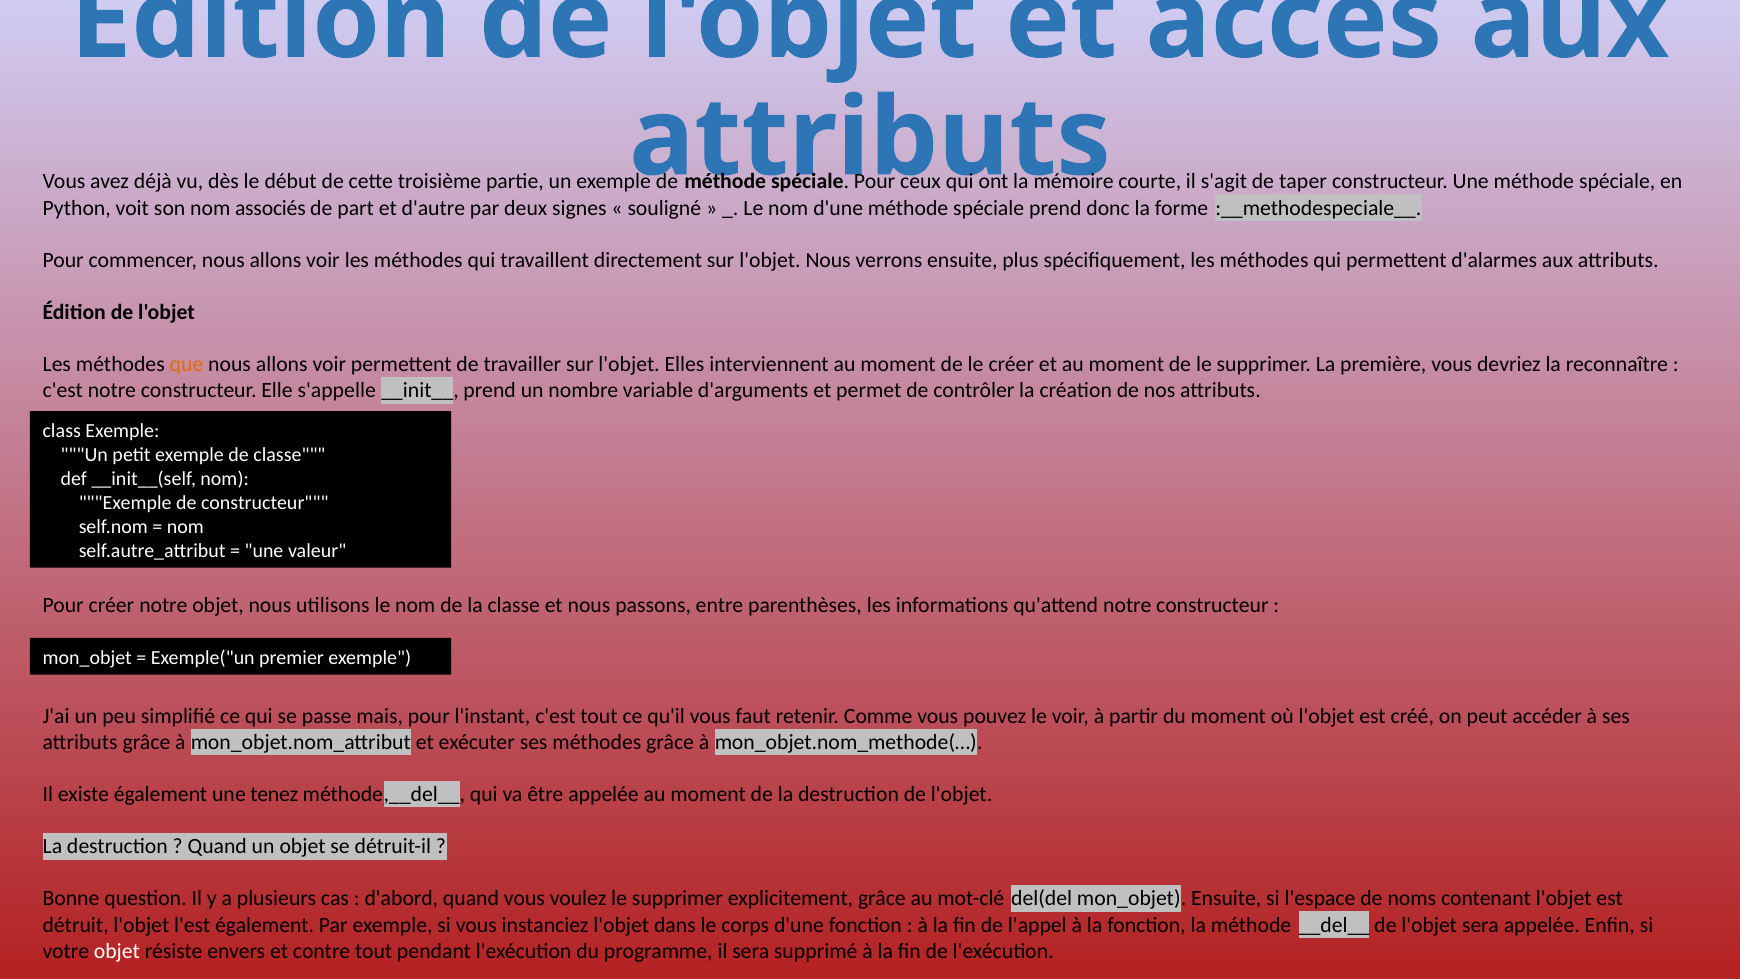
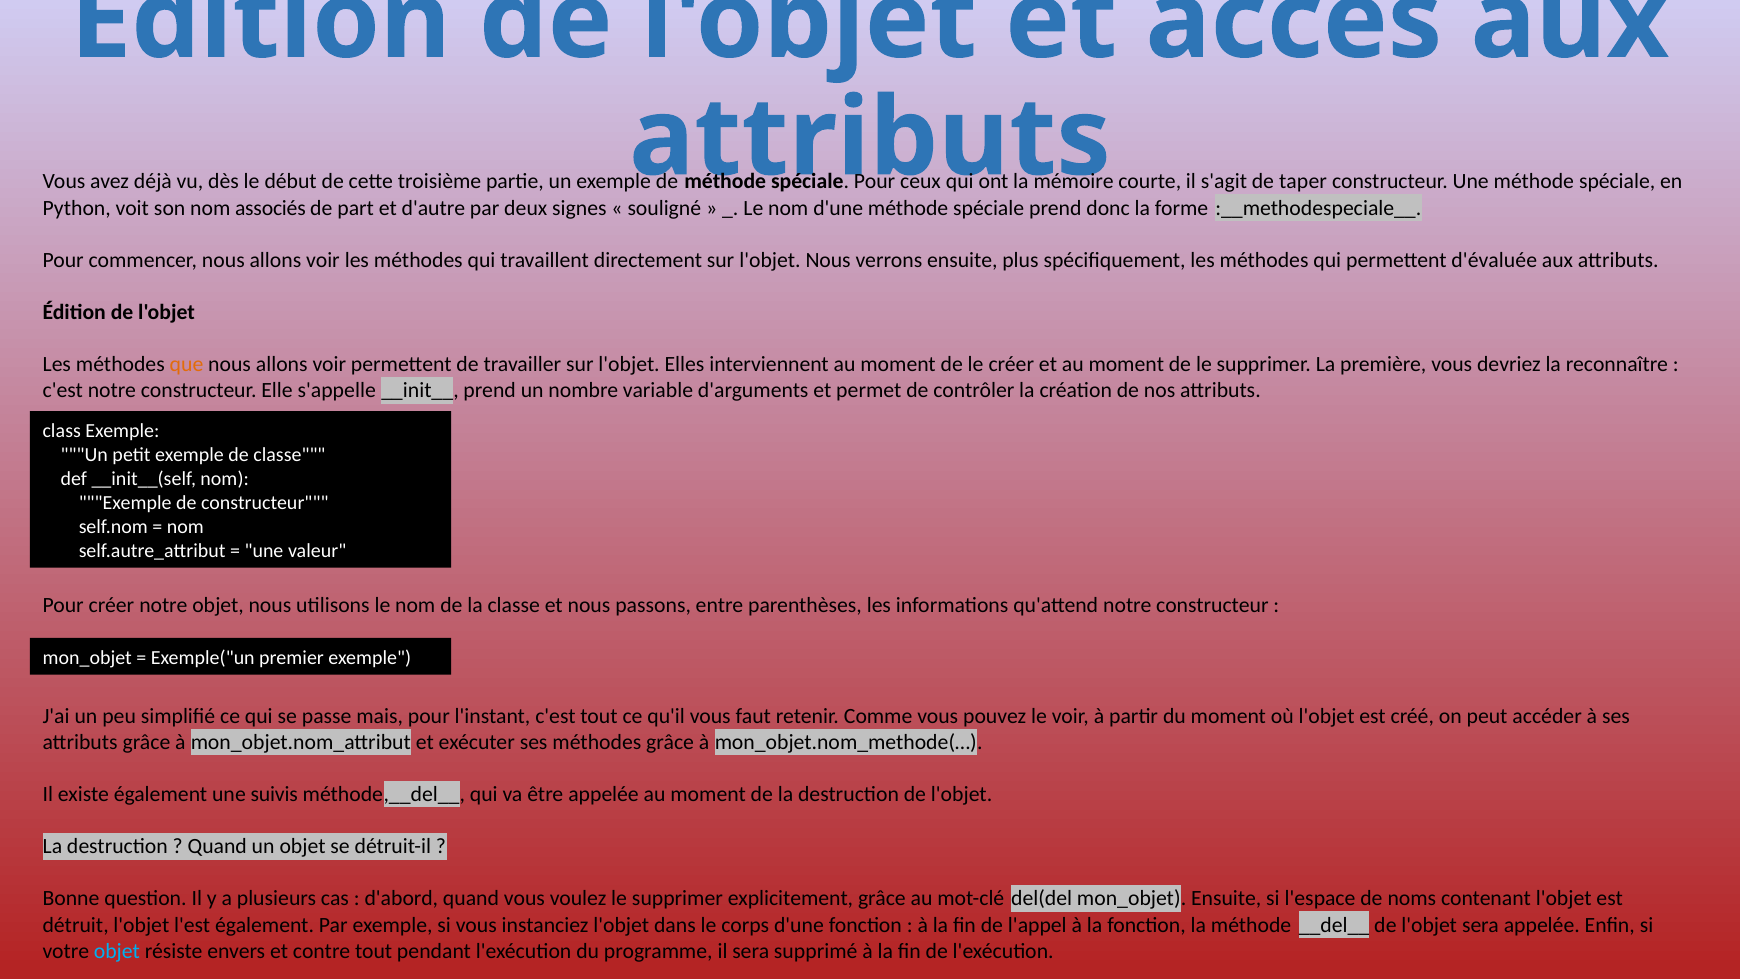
d'alarmes: d'alarmes -> d'évaluée (1494, 260)
tenez: tenez -> suivis (274, 794)
objet colour: white -> light blue (117, 951)
